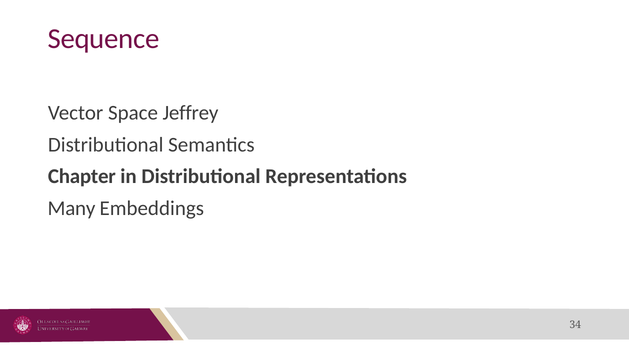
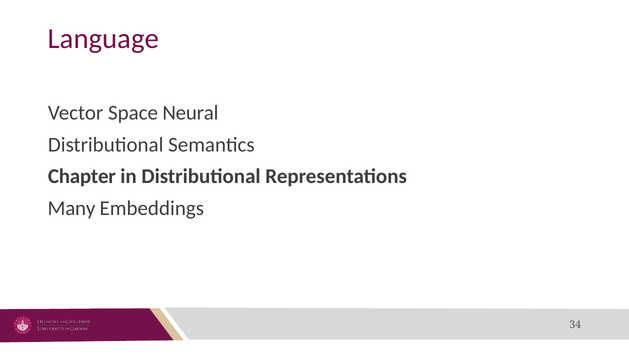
Sequence: Sequence -> Language (103, 39)
Jeffrey: Jeffrey -> Neural (190, 113)
